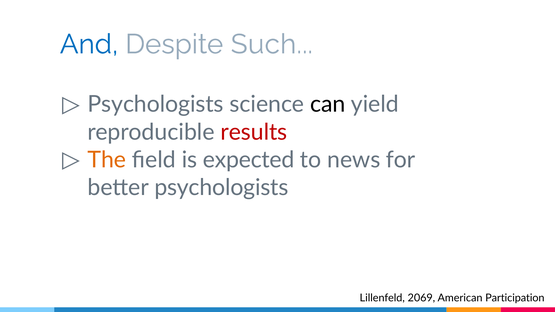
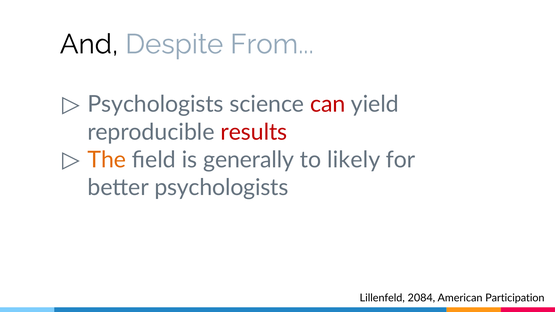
And colour: blue -> black (89, 44)
Such: Such -> From (272, 44)
can colour: black -> red (328, 104)
expected: expected -> generally (249, 160)
news: news -> likely (354, 160)
2069: 2069 -> 2084 (421, 298)
